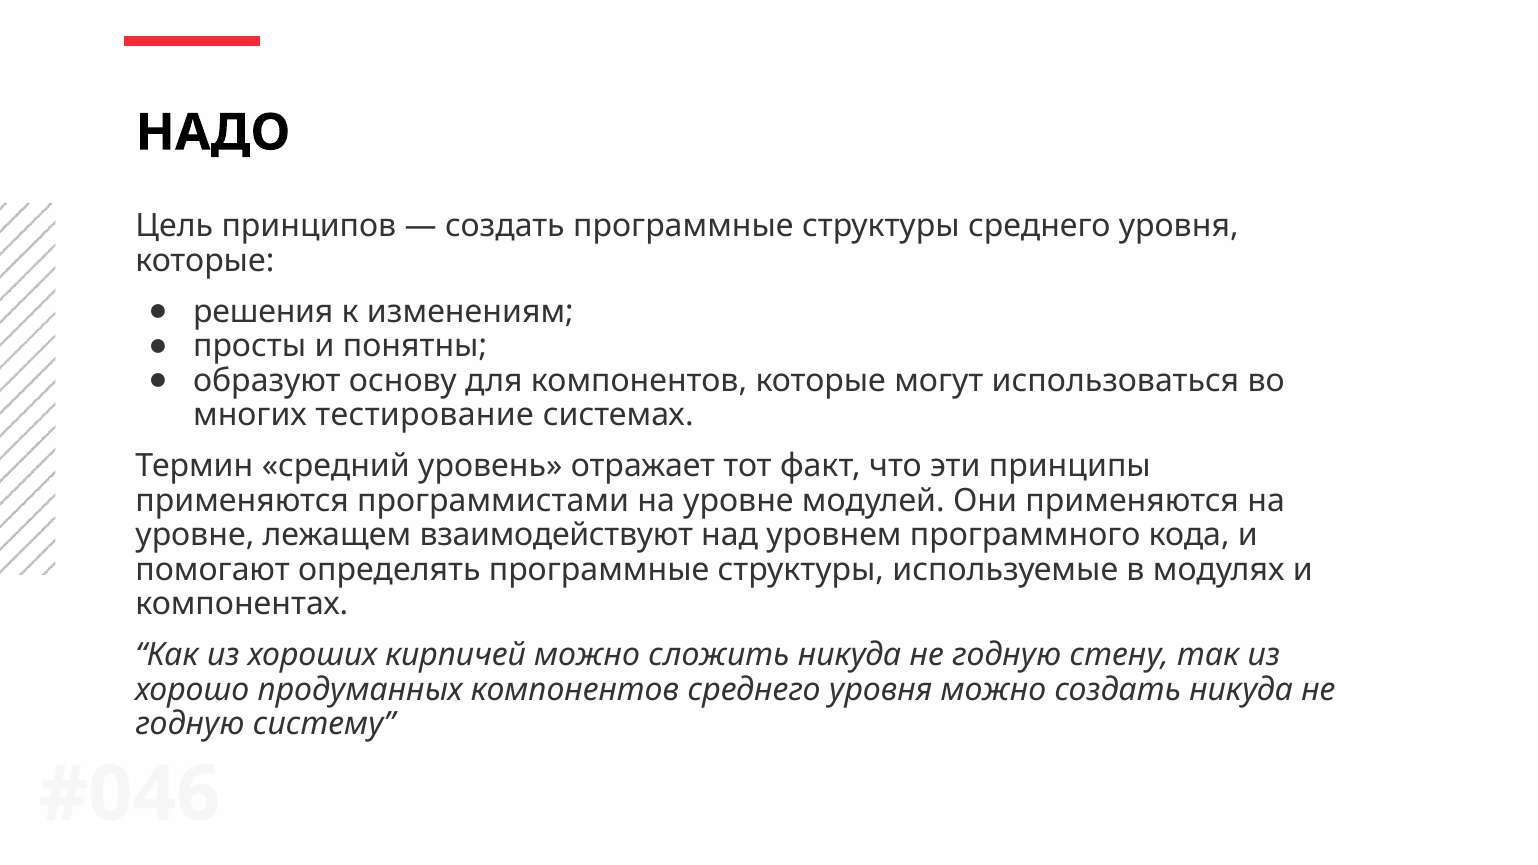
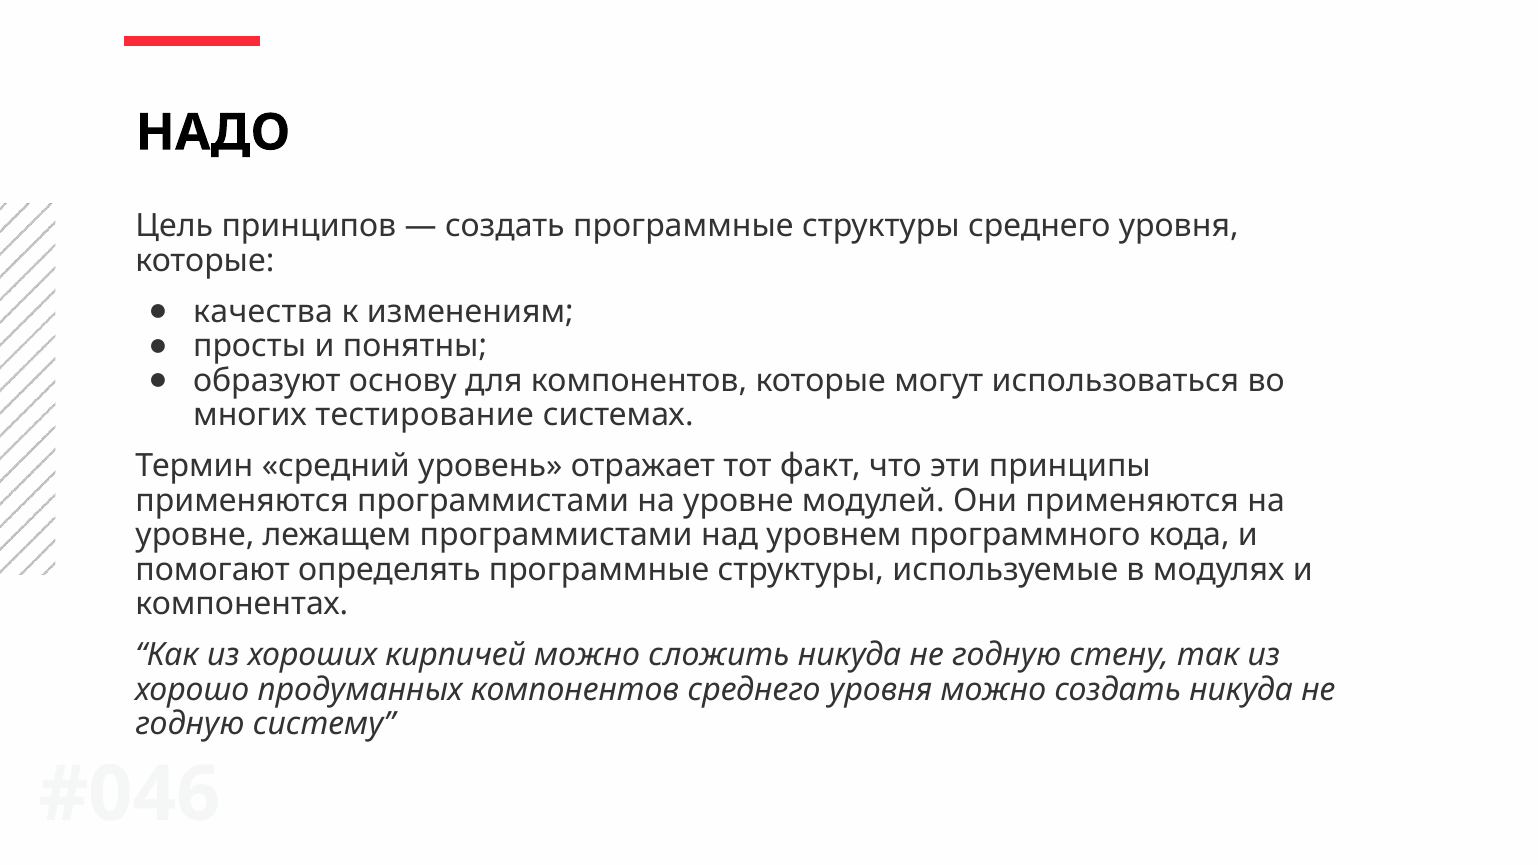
решения: решения -> качества (263, 312)
лежащем взаимодействуют: взаимодействуют -> программистами (556, 535)
